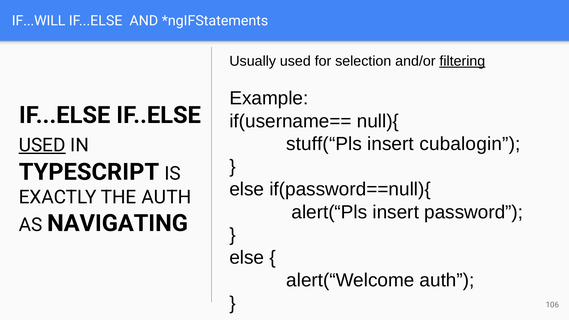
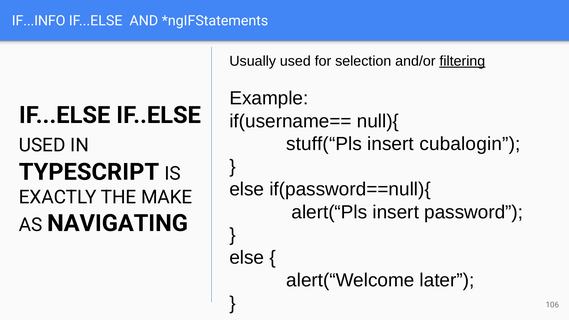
IF...WILL: IF...WILL -> IF...INFO (39, 21)
USED underline: present -> none (42, 145)
THE AUTH: AUTH -> MAKE (167, 197)
alert(“Welcome auth: auth -> later (447, 280)
